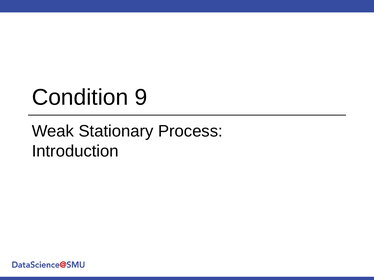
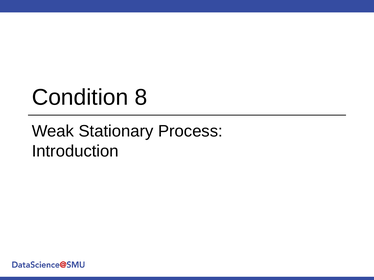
9: 9 -> 8 (141, 98)
